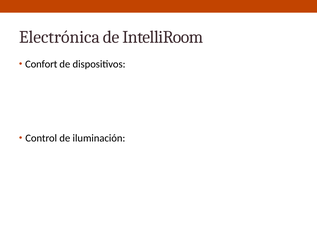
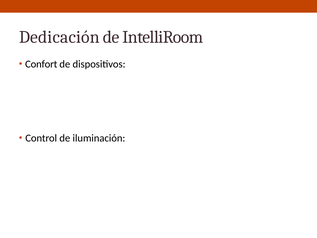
Electrónica: Electrónica -> Dedicación (59, 37)
